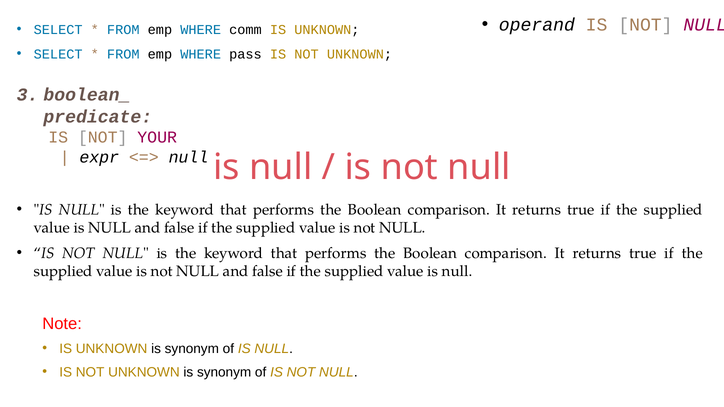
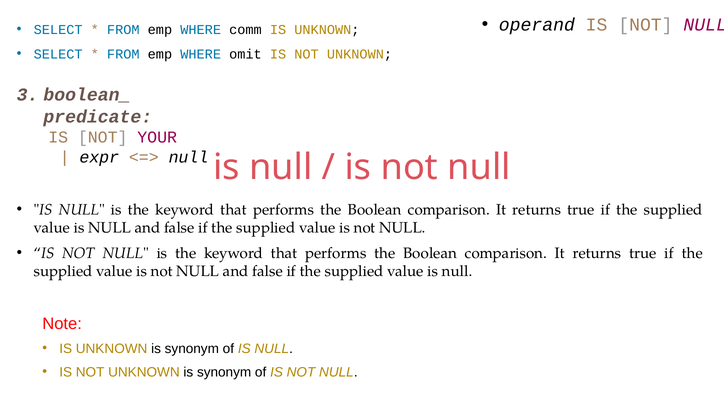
pass: pass -> omit (245, 54)
